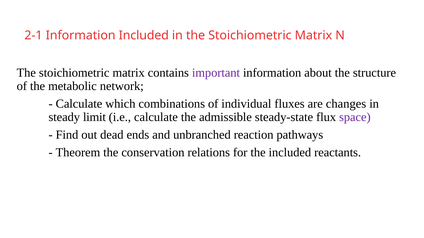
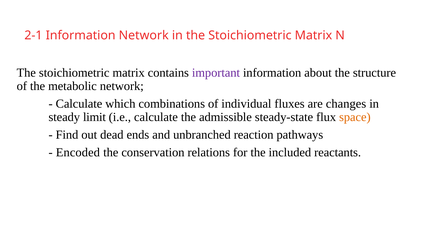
Information Included: Included -> Network (144, 36)
space colour: purple -> orange (355, 117)
Theorem: Theorem -> Encoded (78, 153)
